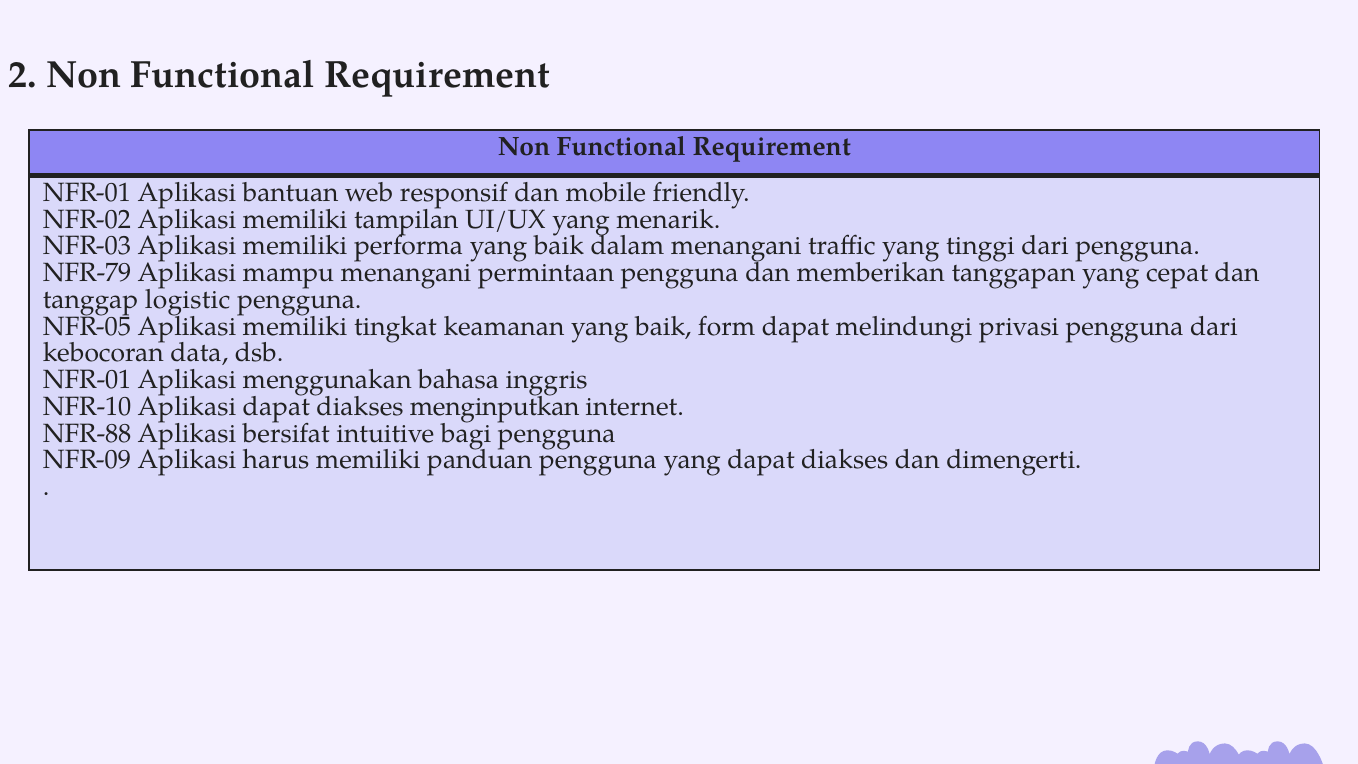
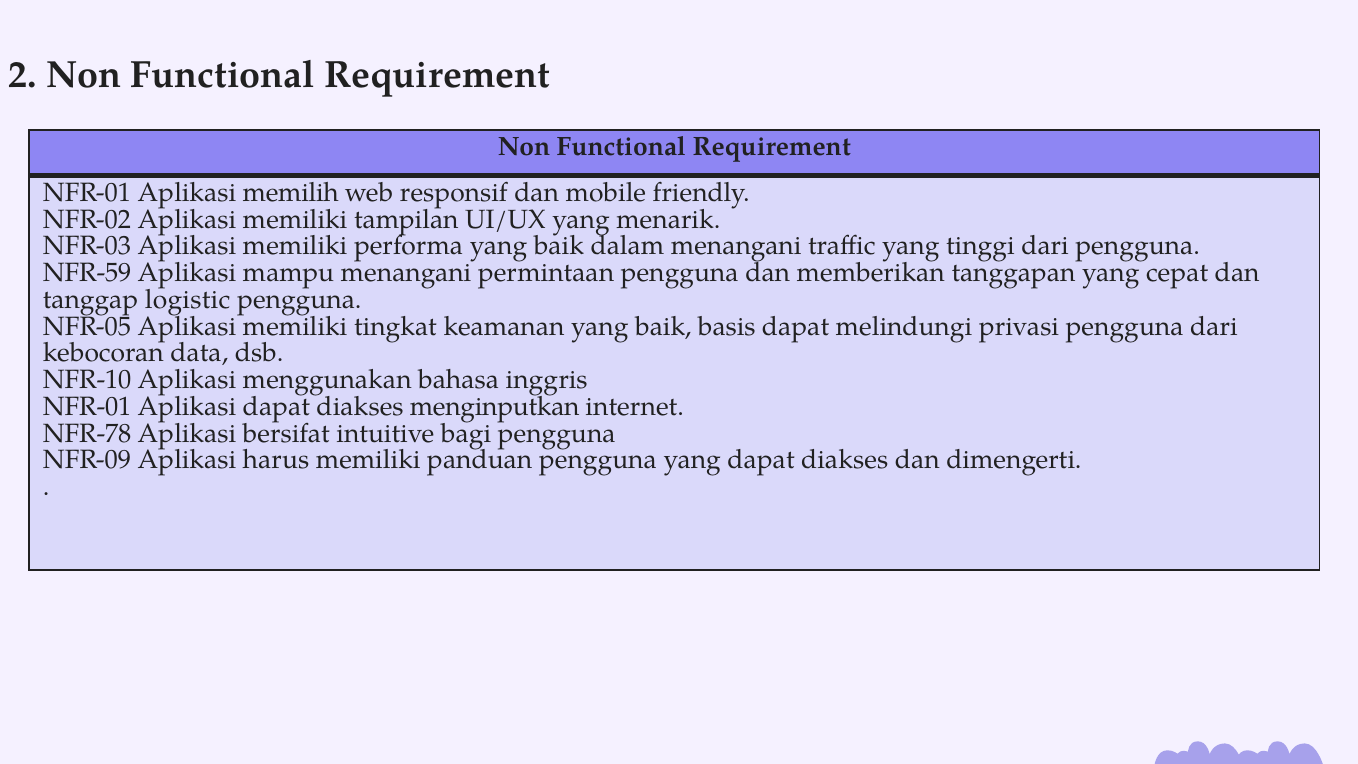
bantuan: bantuan -> memilih (291, 193)
NFR-79: NFR-79 -> NFR-59 (87, 273)
form: form -> basis (727, 326)
NFR-01: NFR-01 -> NFR-10 (87, 380)
NFR-10: NFR-10 -> NFR-01 (87, 407)
NFR-88: NFR-88 -> NFR-78 (87, 433)
